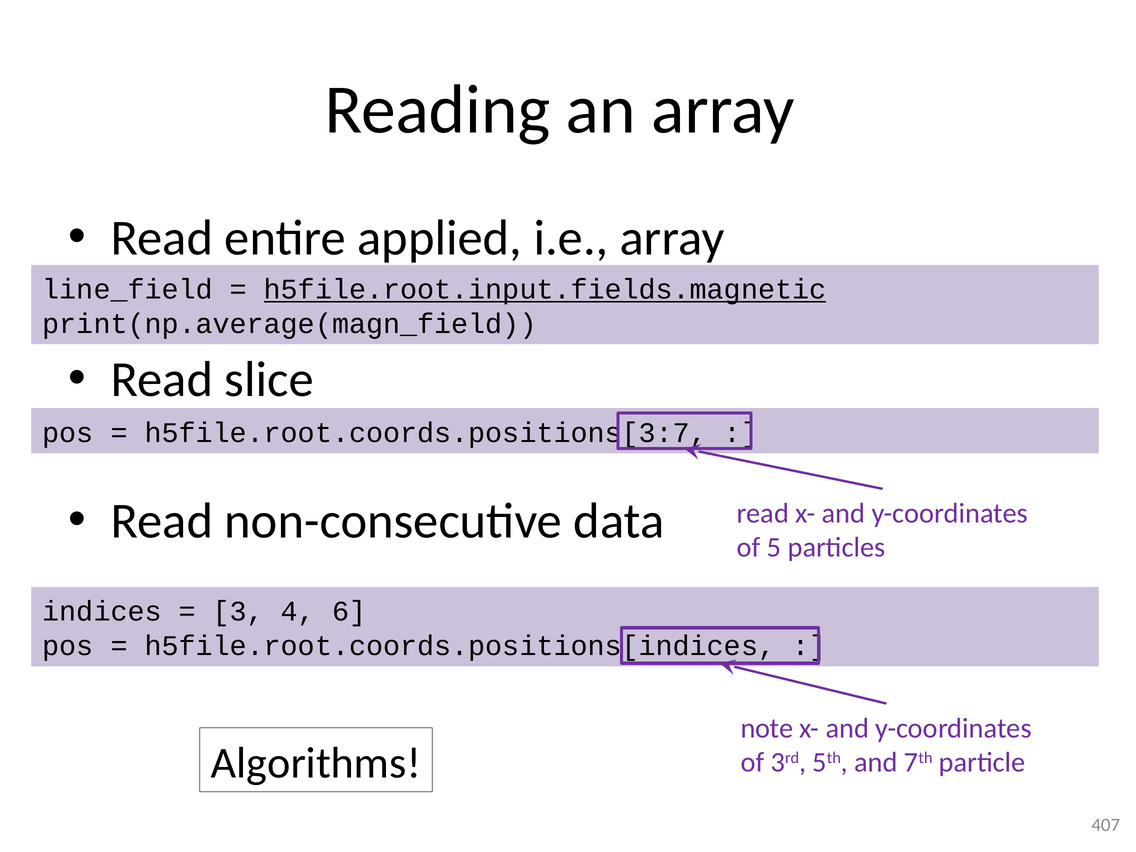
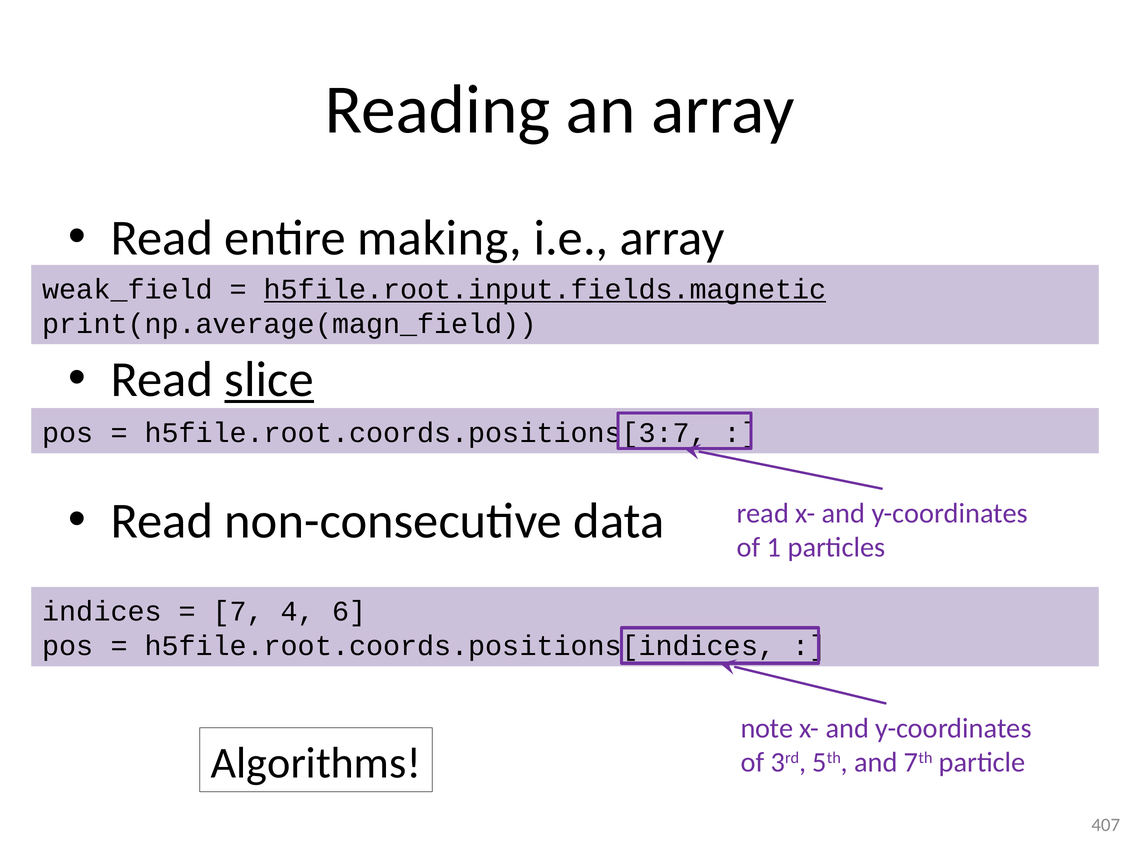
applied: applied -> making (439, 238)
line_field: line_field -> weak_field (128, 290)
slice underline: none -> present (269, 380)
5: 5 -> 1 (774, 547)
3: 3 -> 7 (238, 612)
